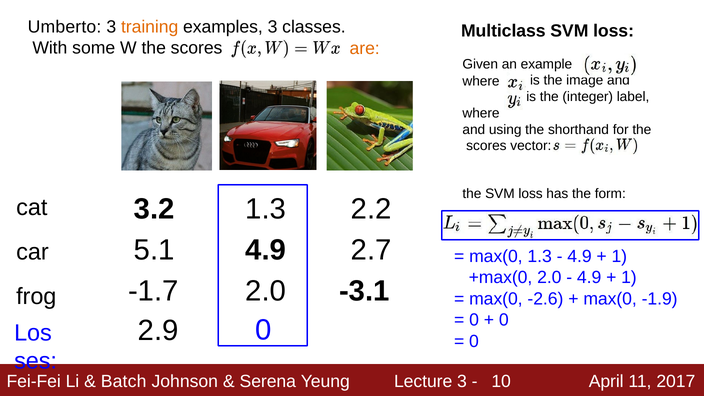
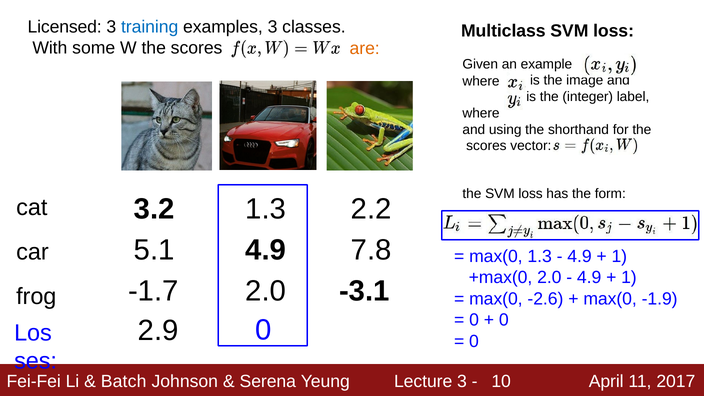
Umberto: Umberto -> Licensed (65, 27)
training colour: orange -> blue (150, 27)
2.7: 2.7 -> 7.8 (371, 250)
